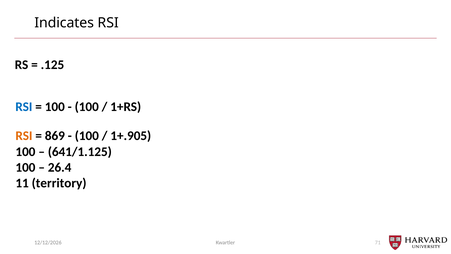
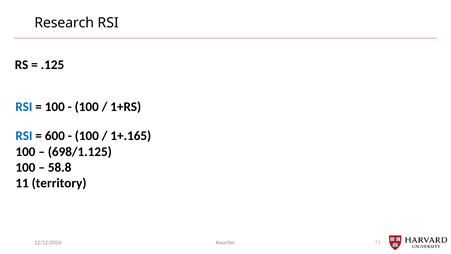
Indicates: Indicates -> Research (64, 23)
RSI colour: orange -> blue (24, 136)
869: 869 -> 600 (55, 136)
1+.905: 1+.905 -> 1+.165 (131, 136)
641/1.125: 641/1.125 -> 698/1.125 (80, 151)
26.4: 26.4 -> 58.8 (60, 167)
